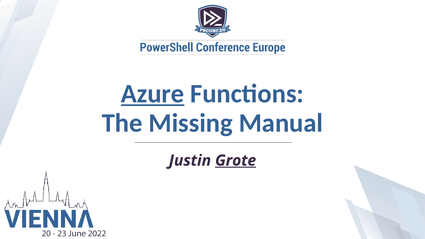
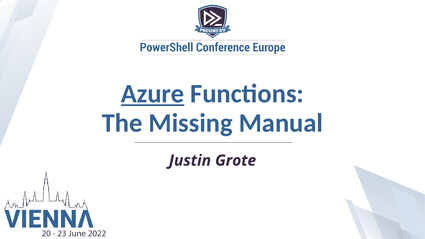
Grote underline: present -> none (236, 161)
